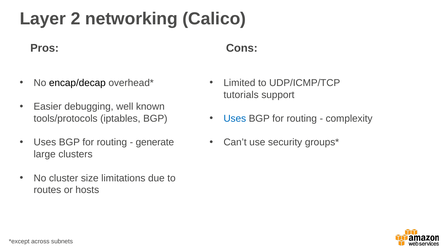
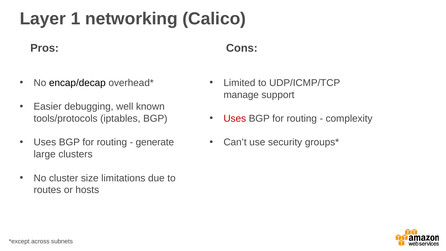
2: 2 -> 1 (76, 19)
tutorials: tutorials -> manage (241, 95)
Uses colour: blue -> red (235, 118)
